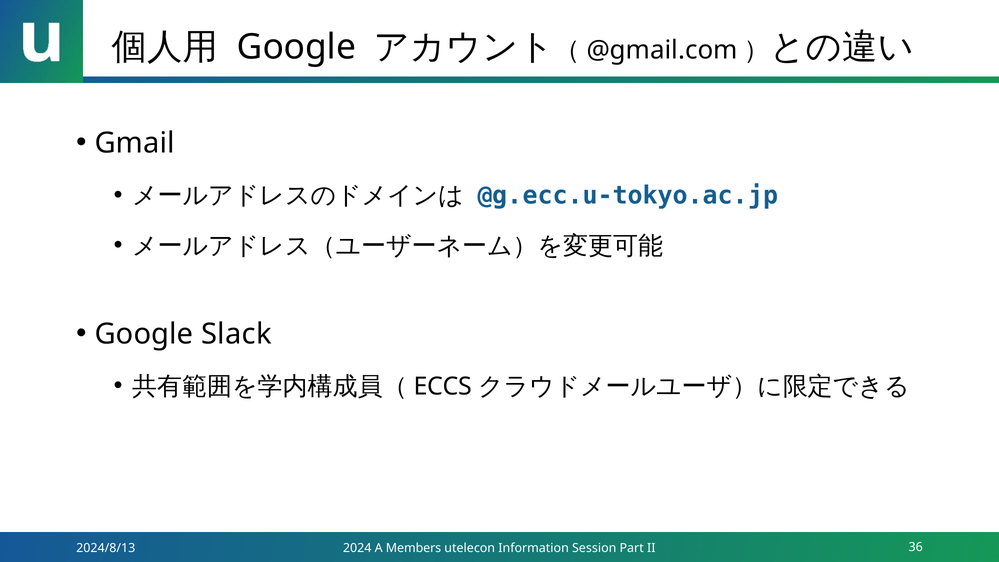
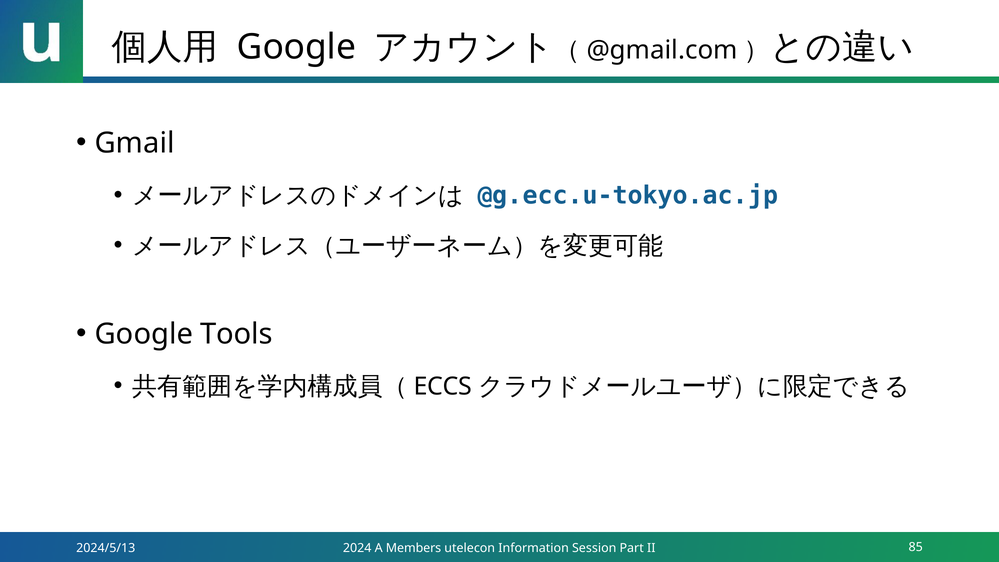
Slack: Slack -> Tools (237, 334)
2024/8/13: 2024/8/13 -> 2024/5/13 (106, 548)
36: 36 -> 85 (916, 547)
